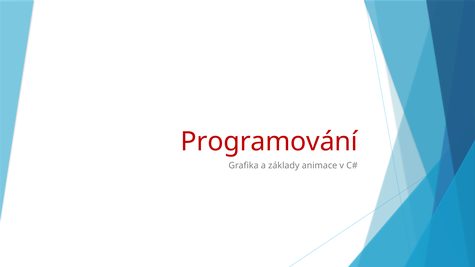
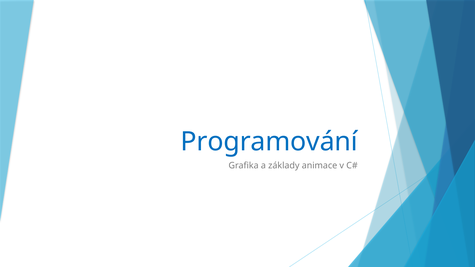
Programování colour: red -> blue (269, 142)
